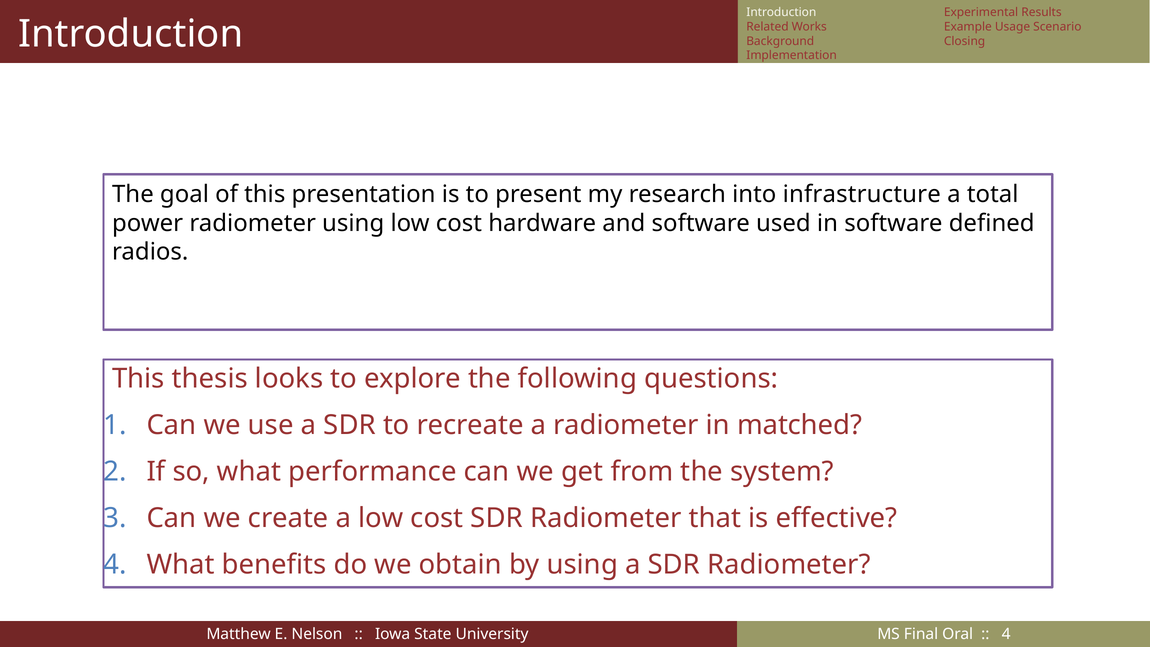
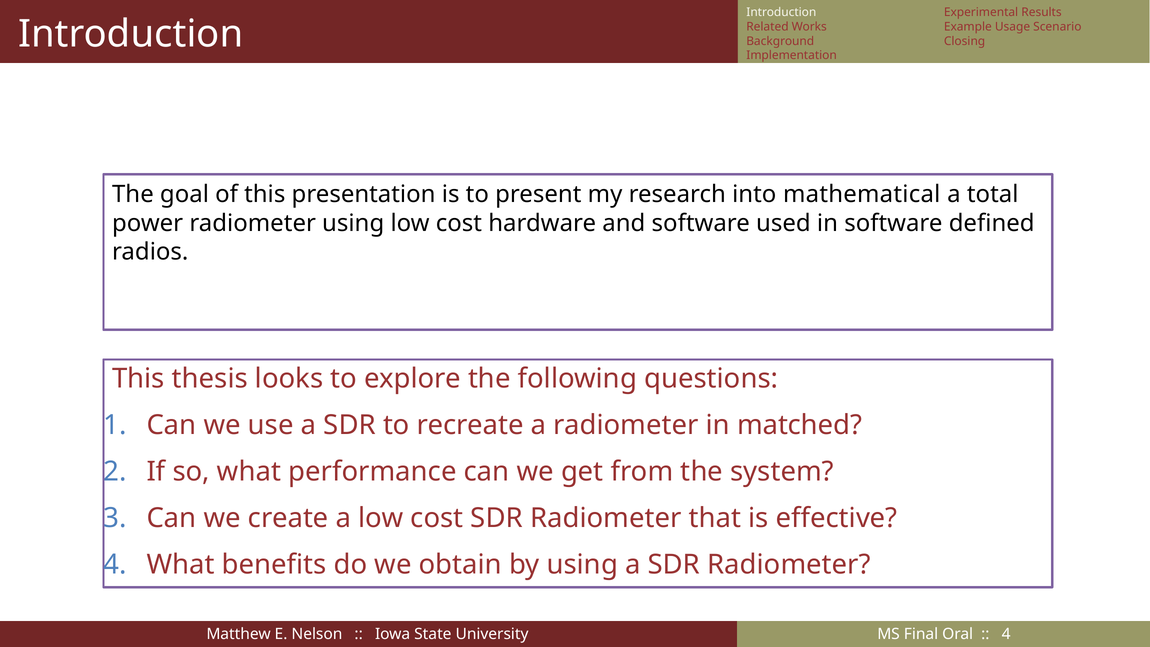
infrastructure: infrastructure -> mathematical (862, 194)
